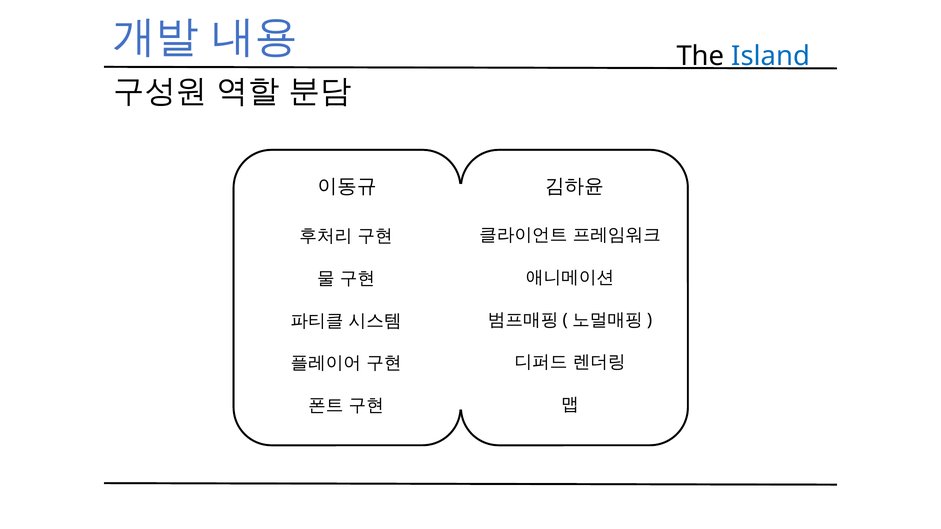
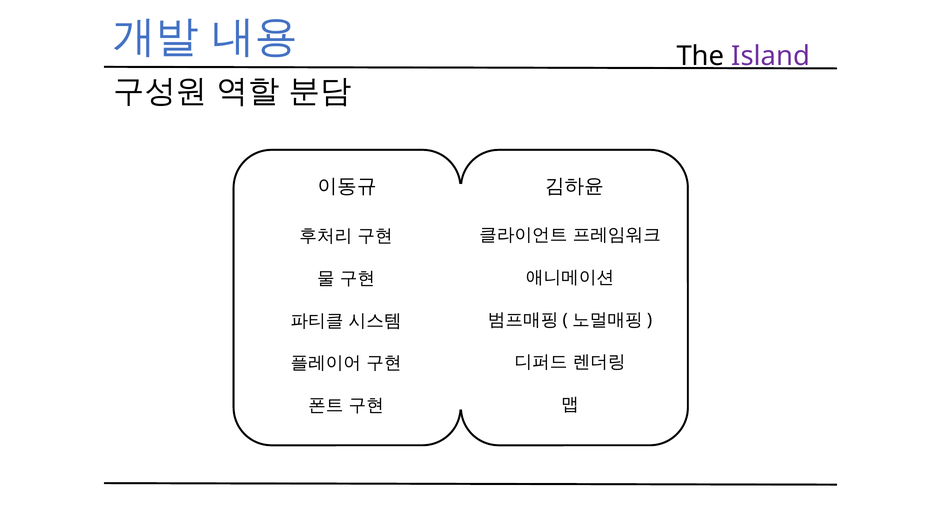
Island colour: blue -> purple (771, 56)
